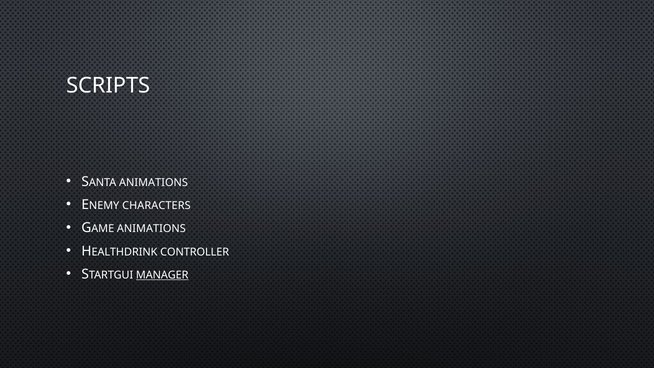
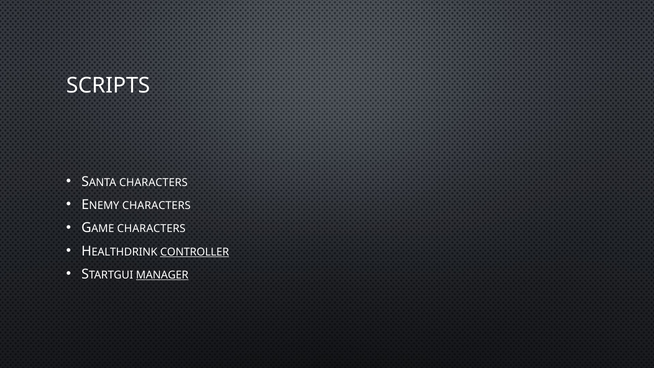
ANIMATIONS: ANIMATIONS -> CHARACTERS (153, 182)
ANIMATIONS: ANIMATIONS -> CHARACTERS (151, 229)
CONTROLLER underline: none -> present (195, 252)
